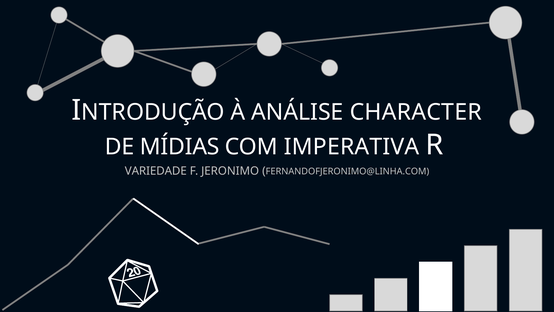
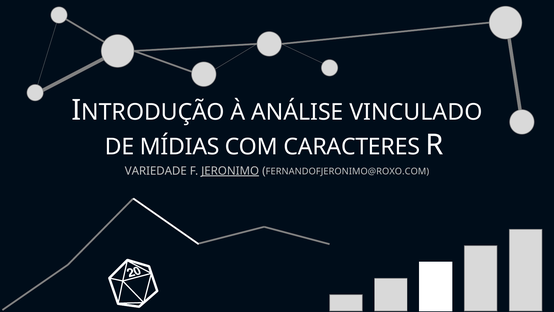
CHARACTER: CHARACTER -> VINCULADO (416, 112)
IMPERATIVA: IMPERATIVA -> CARACTERES (352, 147)
JERONIMO underline: none -> present (230, 171)
FERNANDOFJERONIMO@LINHA.COM: FERNANDOFJERONIMO@LINHA.COM -> FERNANDOFJERONIMO@ROXO.COM (347, 171)
